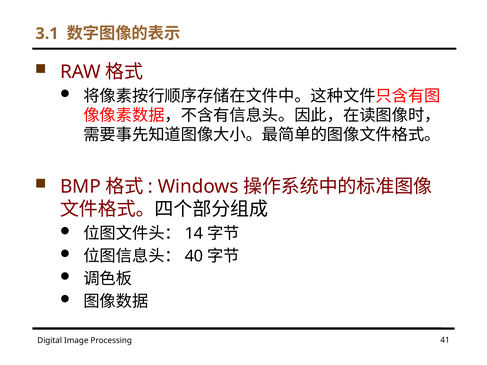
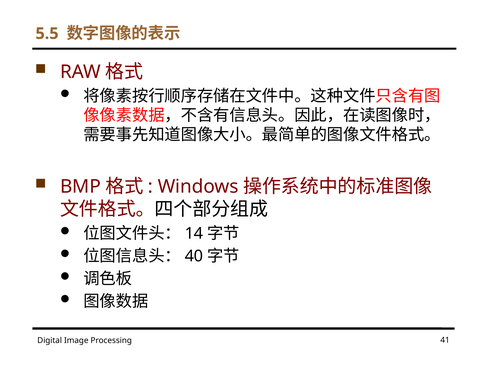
3.1: 3.1 -> 5.5 (47, 34)
